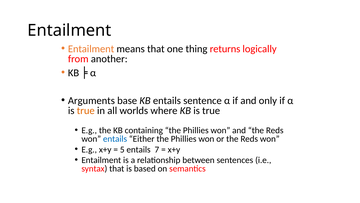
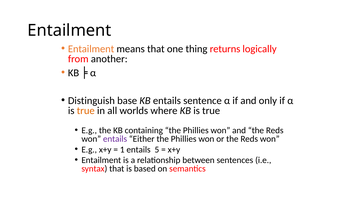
Arguments: Arguments -> Distinguish (91, 100)
entails colour: blue -> purple (115, 139)
5: 5 -> 1 (122, 149)
7: 7 -> 5 (157, 149)
